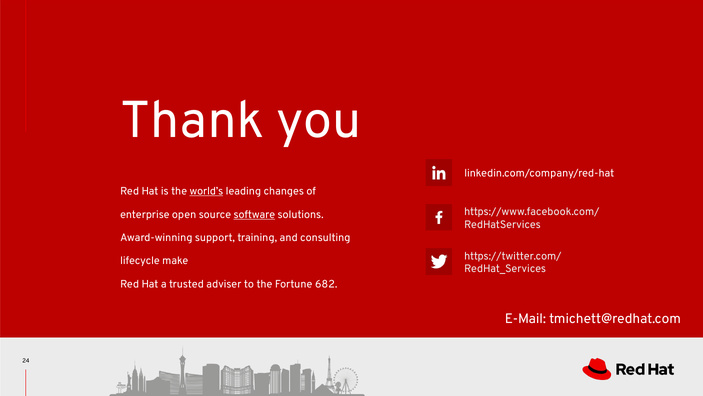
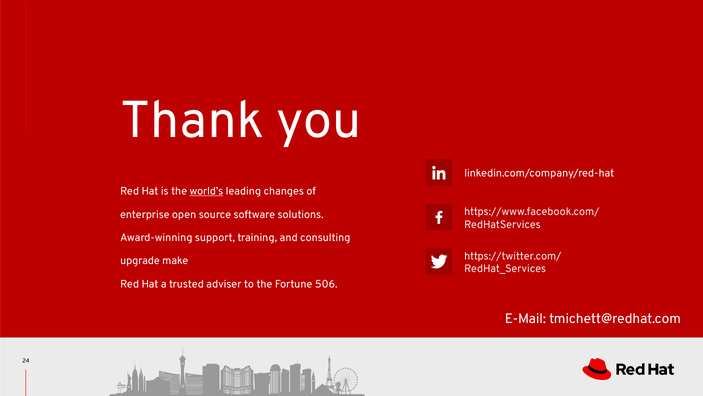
software underline: present -> none (254, 214)
lifecycle: lifecycle -> upgrade (140, 261)
682: 682 -> 506 (326, 284)
